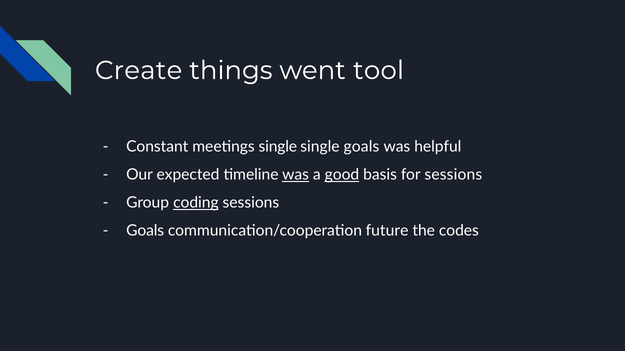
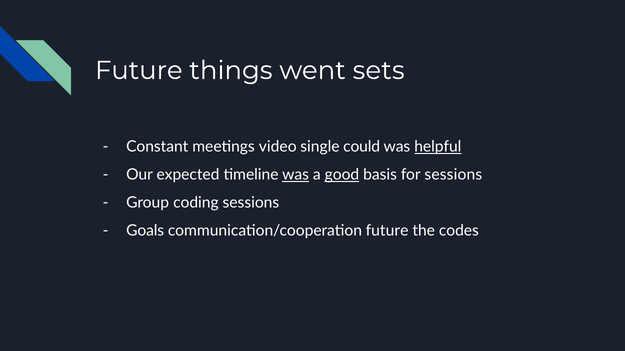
Create: Create -> Future (139, 71)
tool: tool -> sets (379, 71)
meetings single: single -> video (278, 147)
single goals: goals -> could (362, 147)
helpful underline: none -> present (438, 147)
coding underline: present -> none (196, 203)
